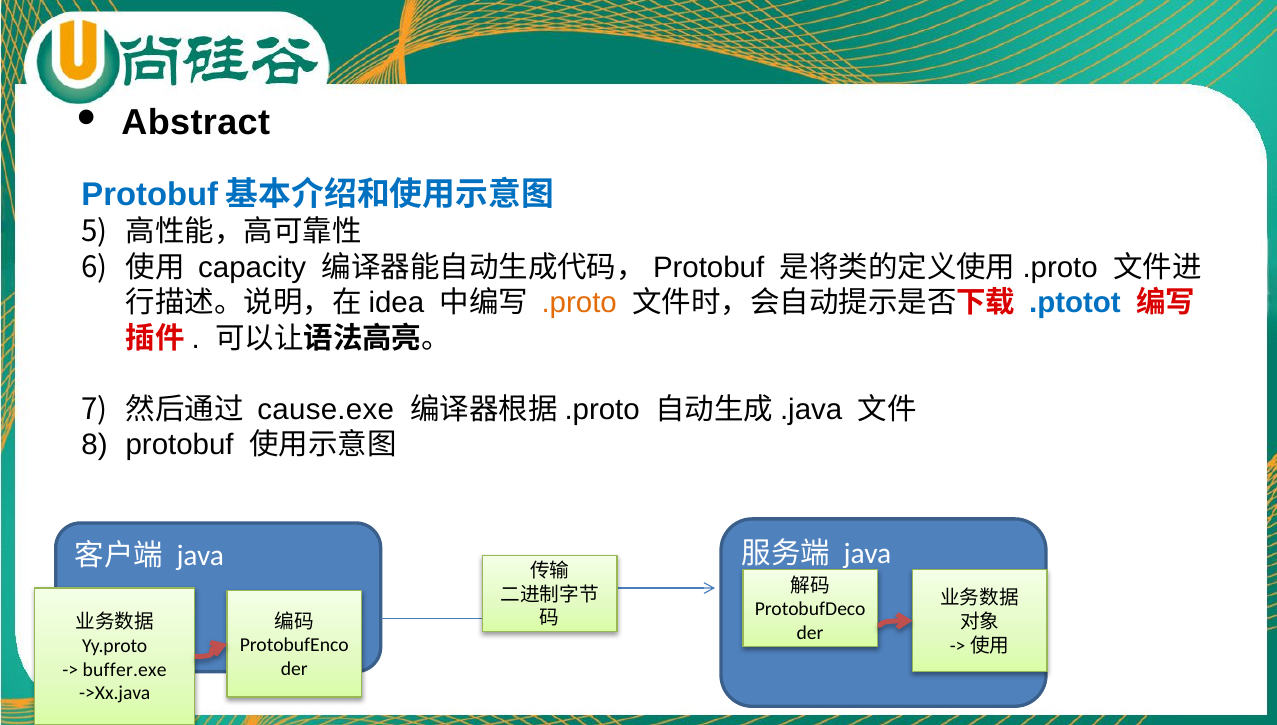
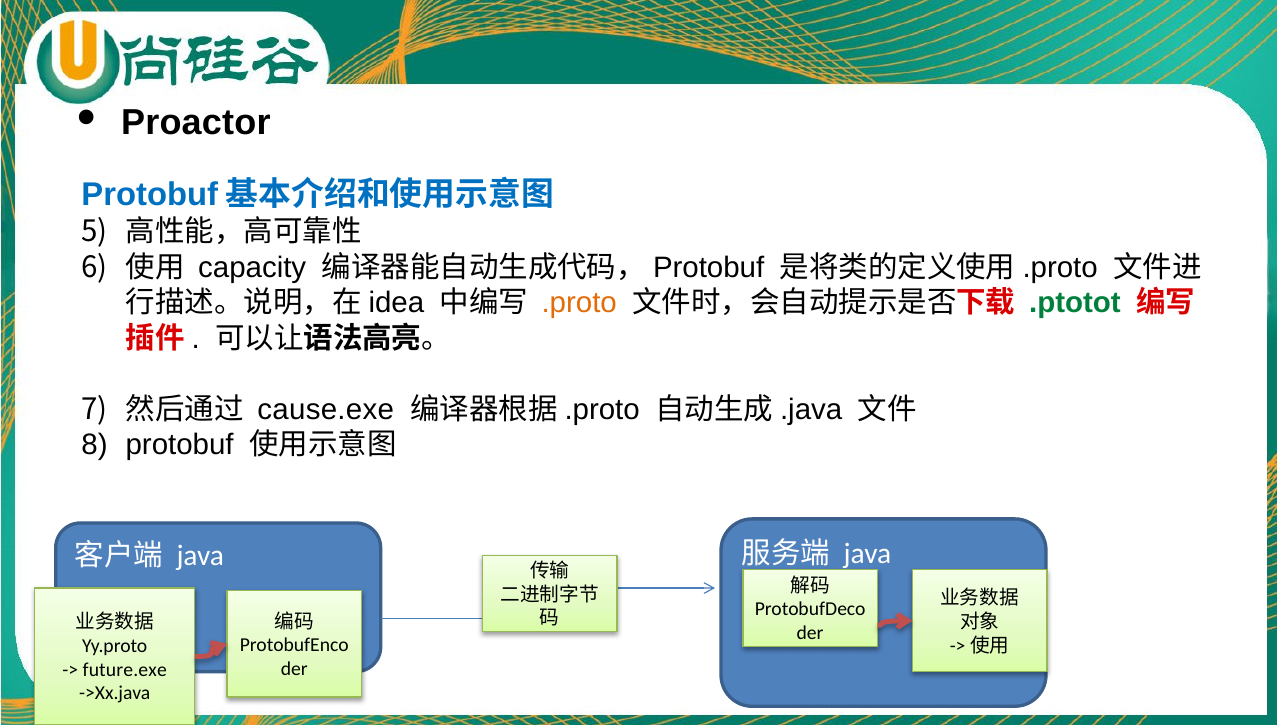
Abstract: Abstract -> Proactor (196, 122)
.ptotot colour: blue -> green (1075, 303)
buffer.exe: buffer.exe -> future.exe (125, 669)
